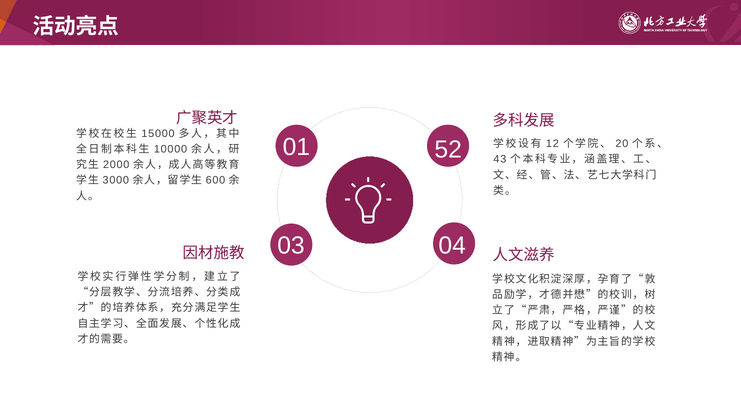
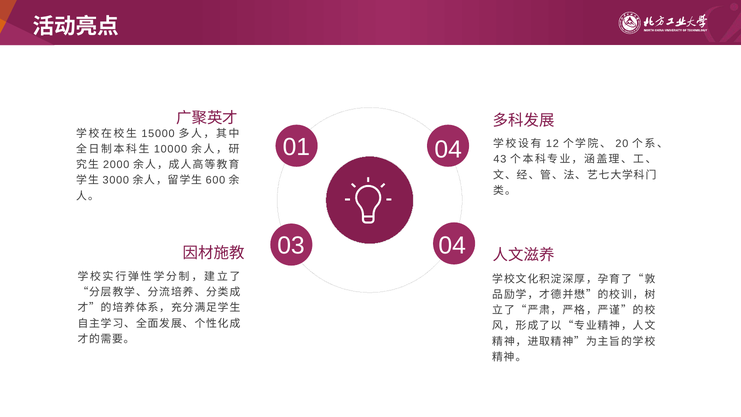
01 52: 52 -> 04 (448, 150)
